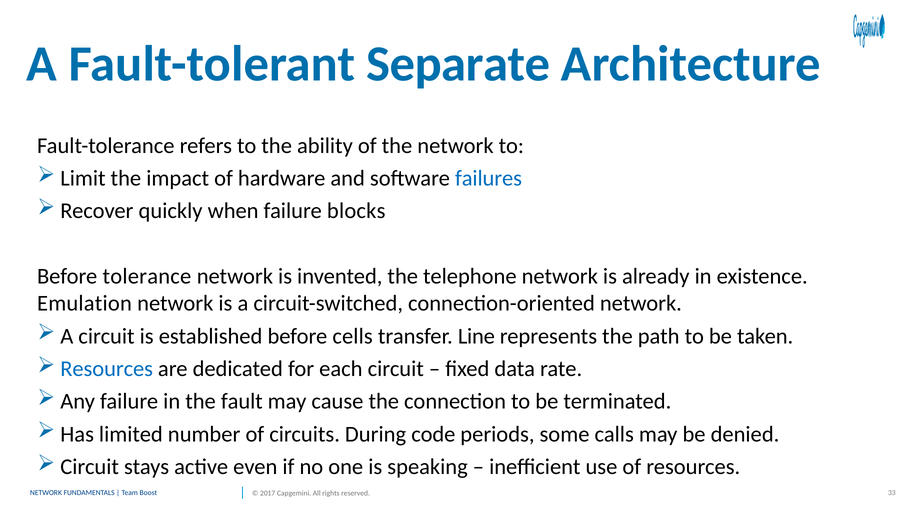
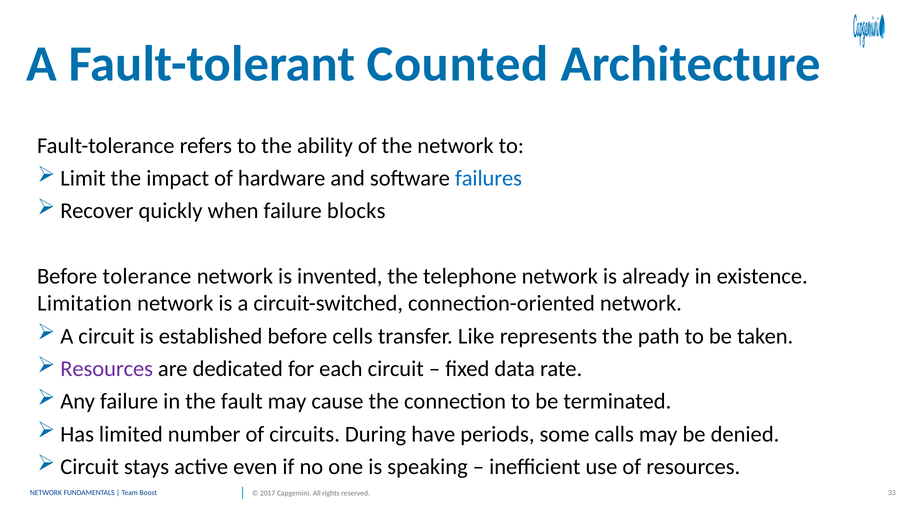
Separate: Separate -> Counted (458, 64)
Emulation: Emulation -> Limitation (84, 303)
Line: Line -> Like (476, 336)
Resources colour: blue -> purple (107, 369)
code: code -> have (433, 434)
